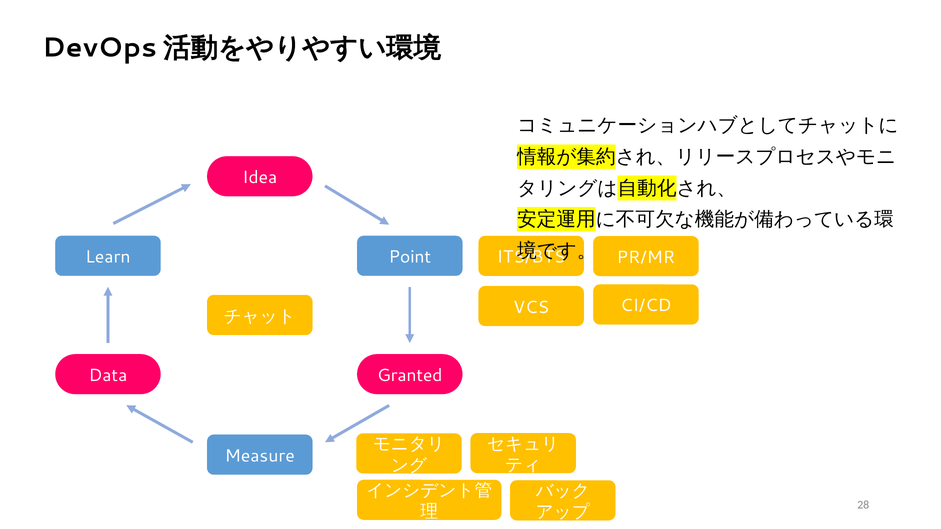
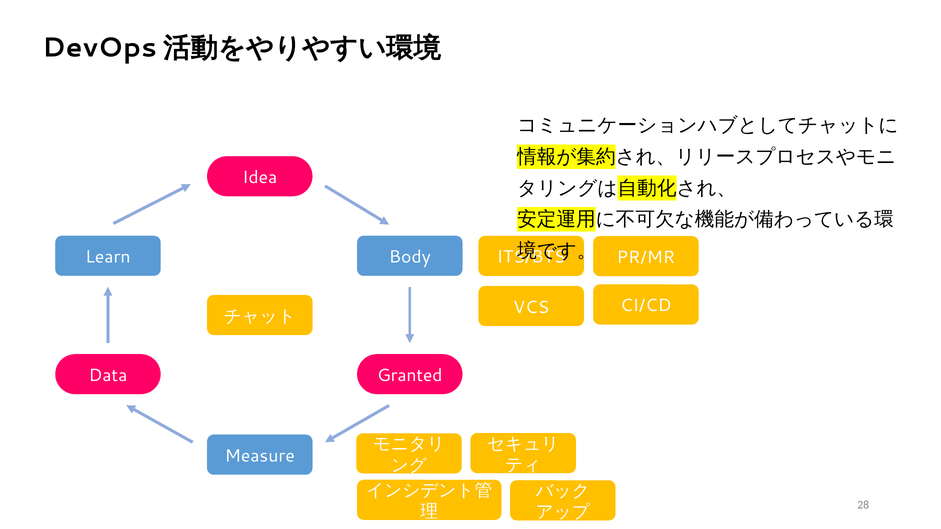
Point: Point -> Body (410, 257)
